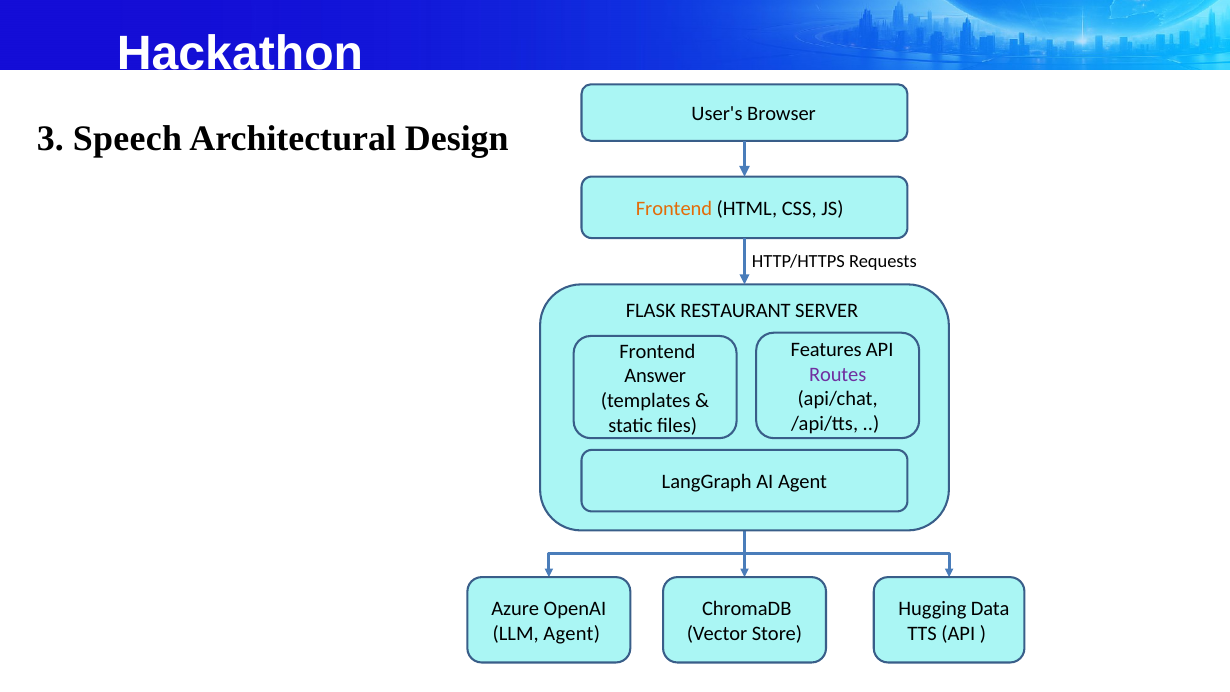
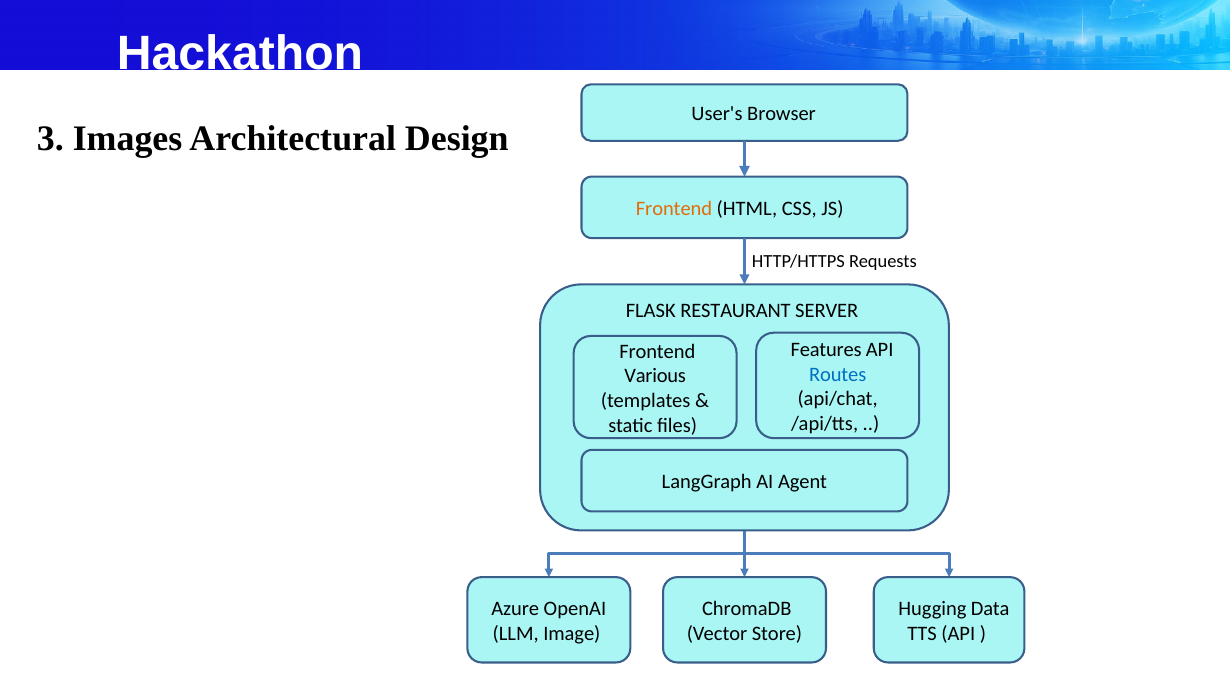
Speech: Speech -> Images (128, 138)
Routes colour: purple -> blue (838, 374)
Answer: Answer -> Various (655, 376)
LLM Agent: Agent -> Image (572, 633)
